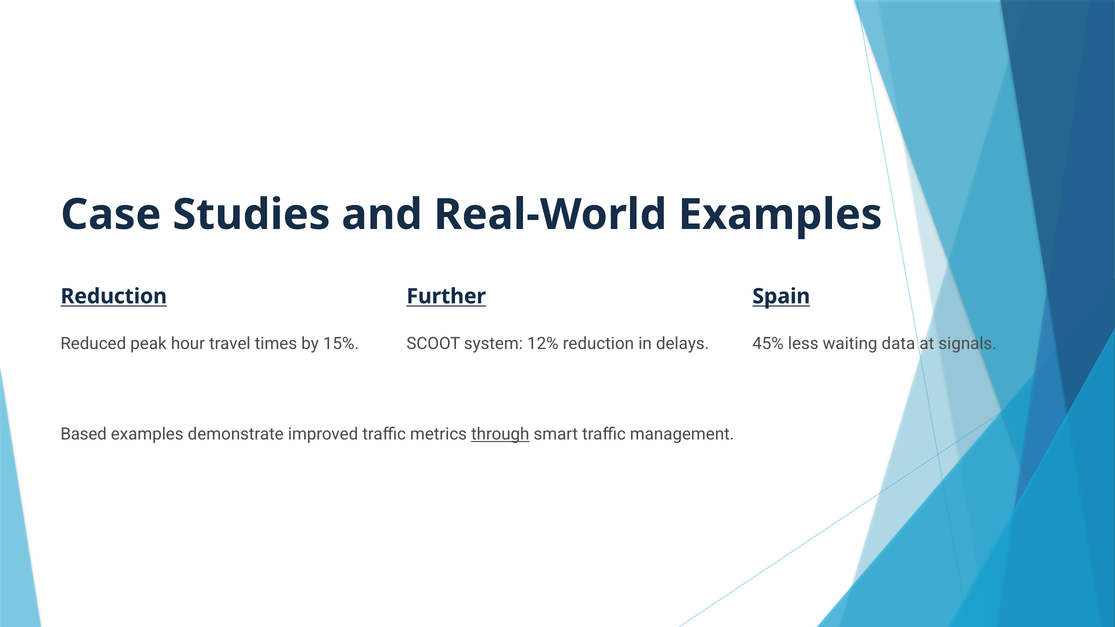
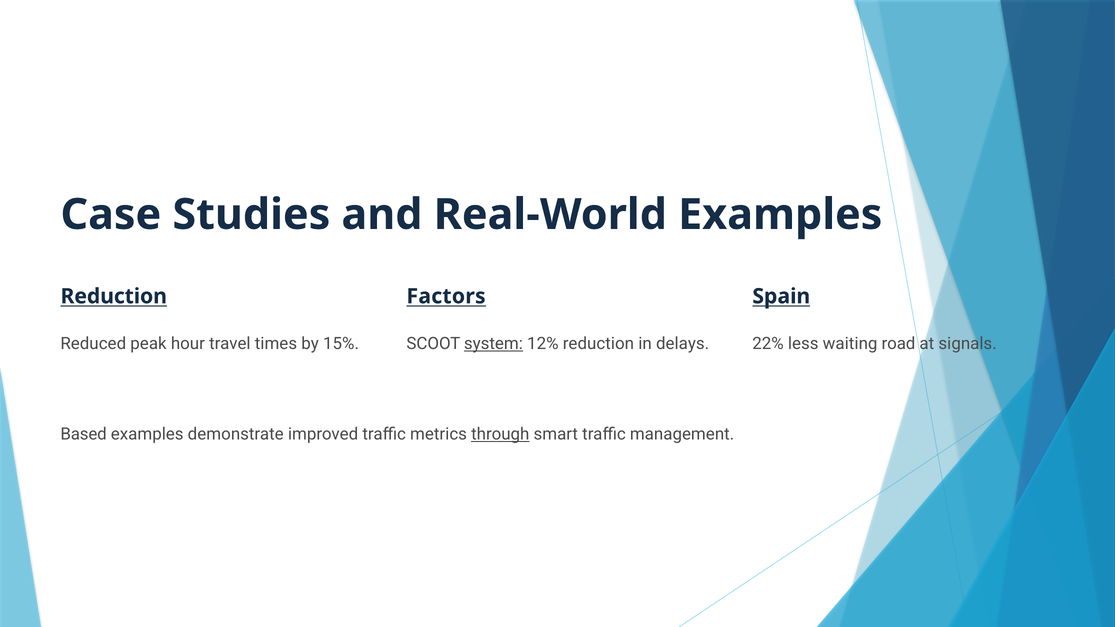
Further: Further -> Factors (446, 296)
system underline: none -> present (493, 344)
45%: 45% -> 22% (768, 344)
data: data -> road (899, 344)
